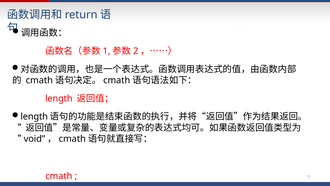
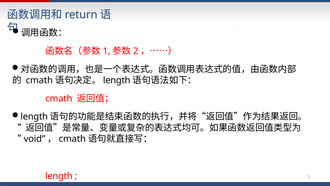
cmath: cmath -> length (117, 80)
length: length -> cmath (59, 98)
cmath: cmath -> length (59, 176)
